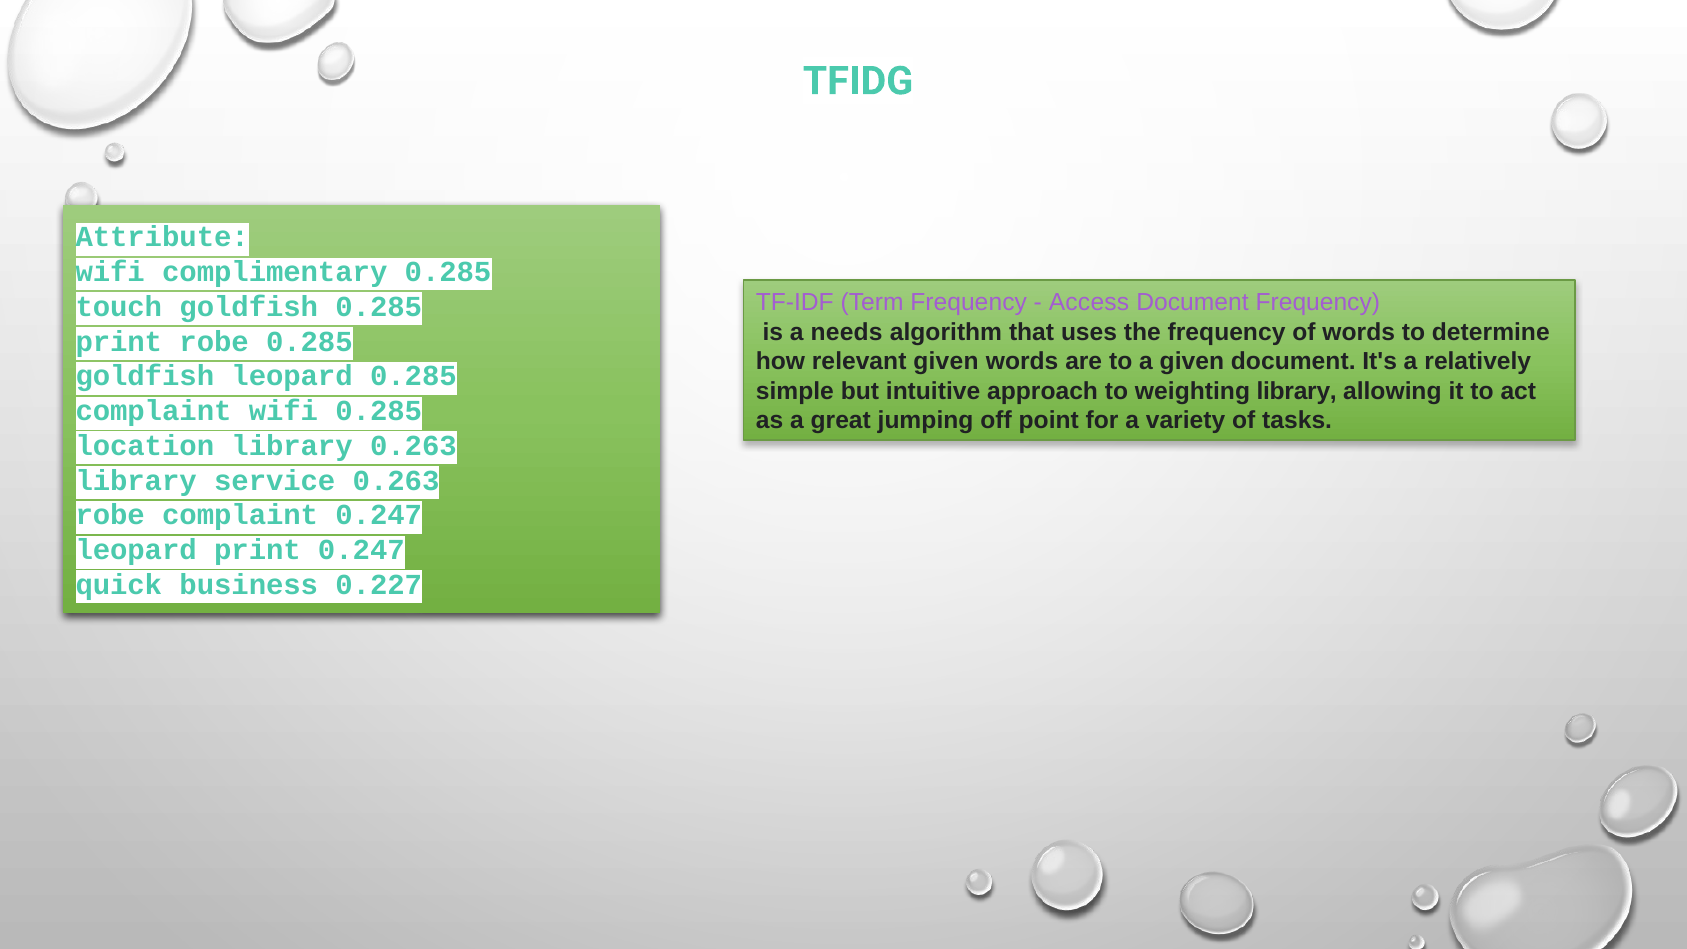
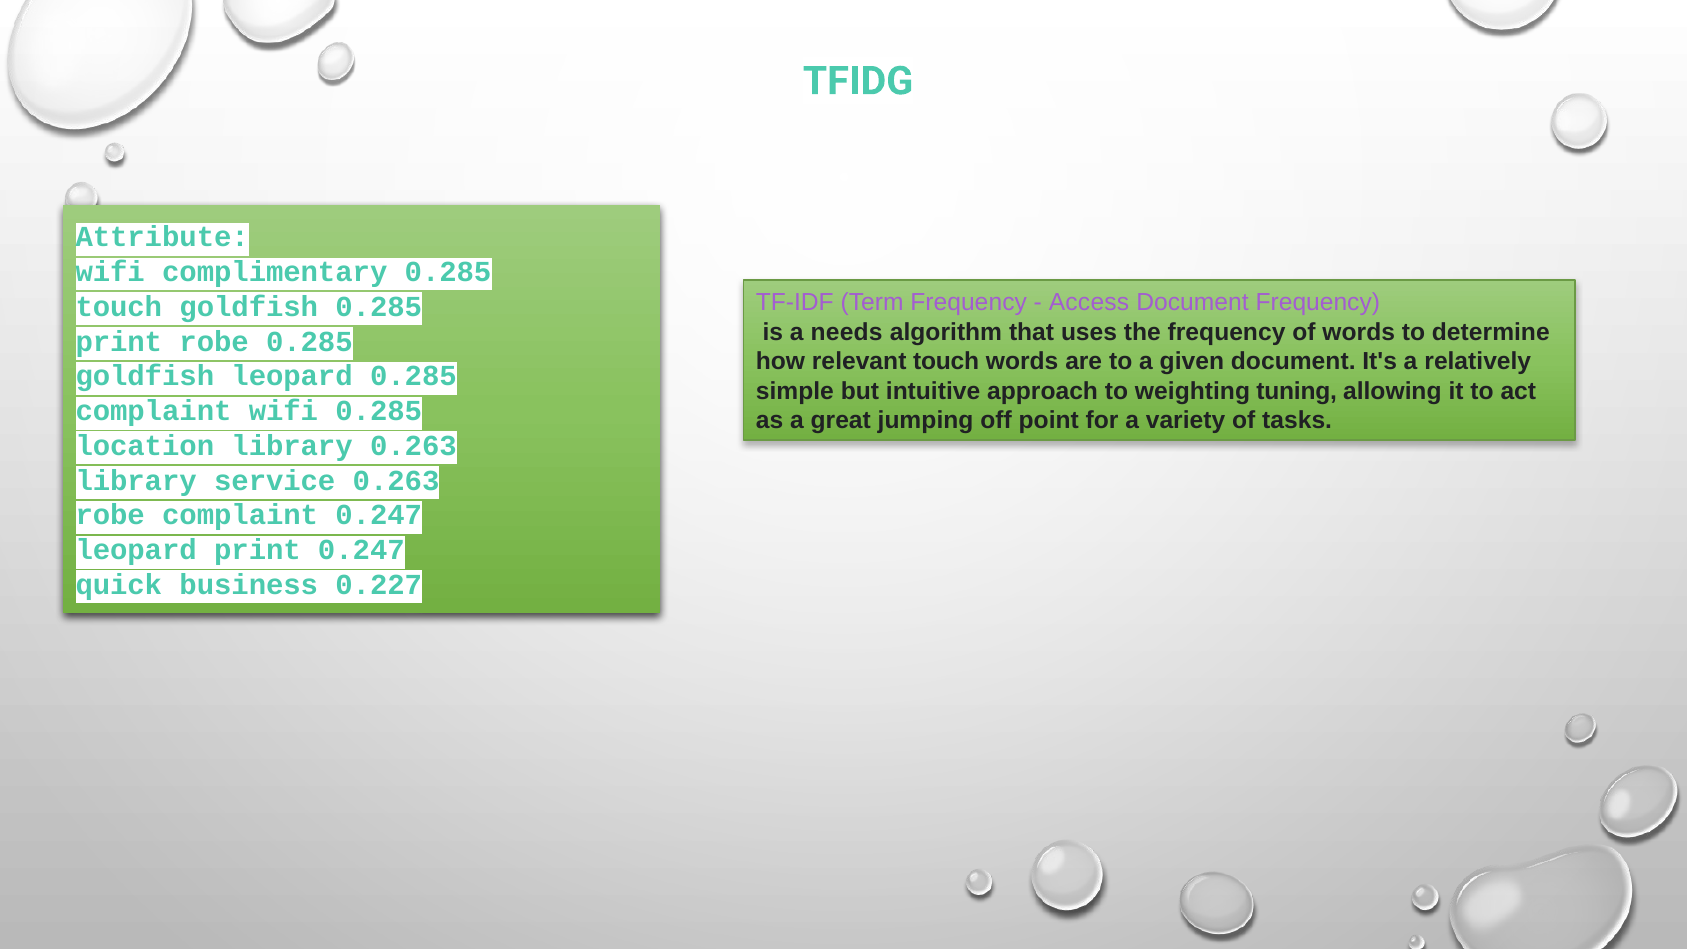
relevant given: given -> touch (946, 362)
weighting library: library -> tuning (1297, 391)
